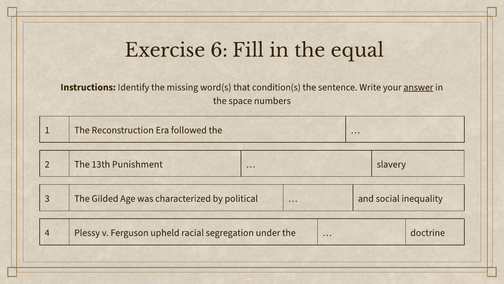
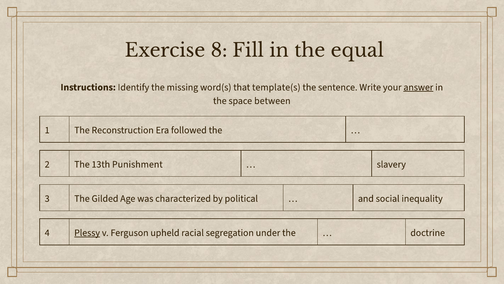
6: 6 -> 8 (219, 51)
condition(s: condition(s -> template(s (276, 87)
numbers: numbers -> between (272, 101)
Plessy underline: none -> present (87, 232)
